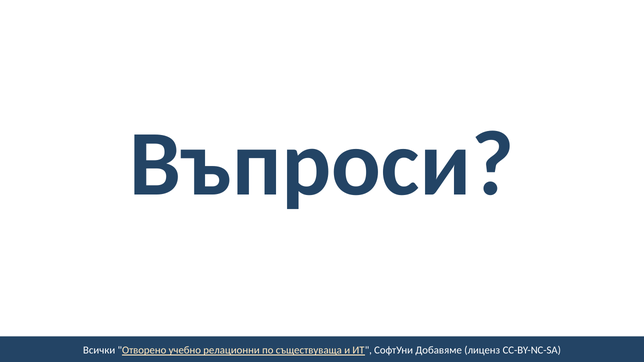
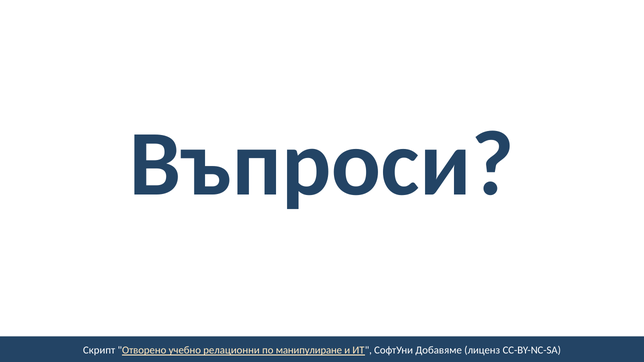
Всички: Всички -> Скрипт (99, 351)
съществуваща: съществуваща -> манипулиране (309, 351)
